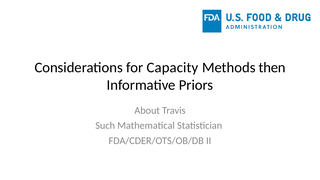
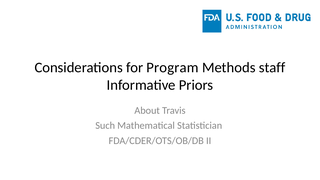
Capacity: Capacity -> Program (172, 67)
then: then -> staff (272, 67)
